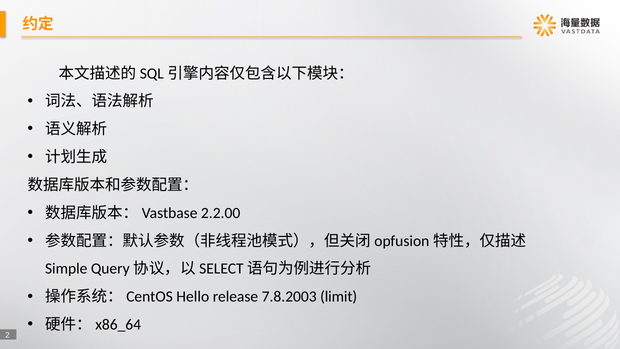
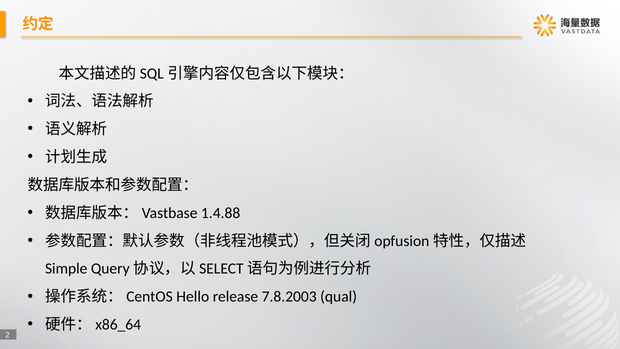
2.2.00: 2.2.00 -> 1.4.88 (221, 213)
limit: limit -> qual (339, 297)
